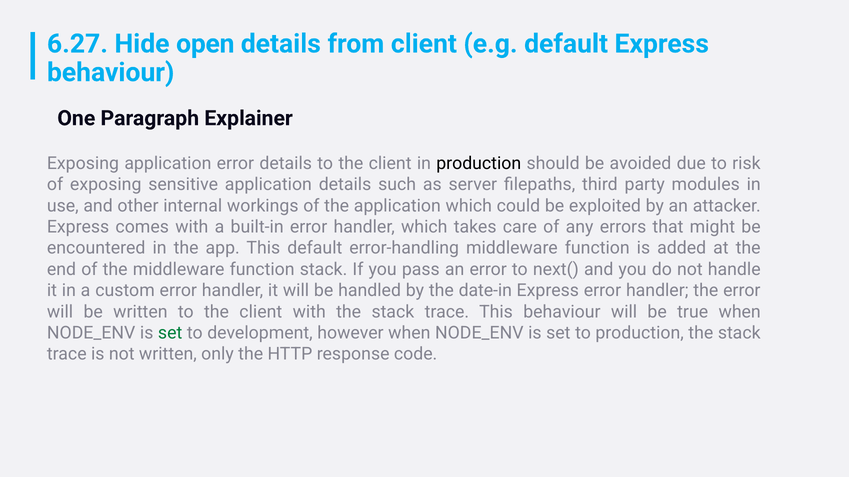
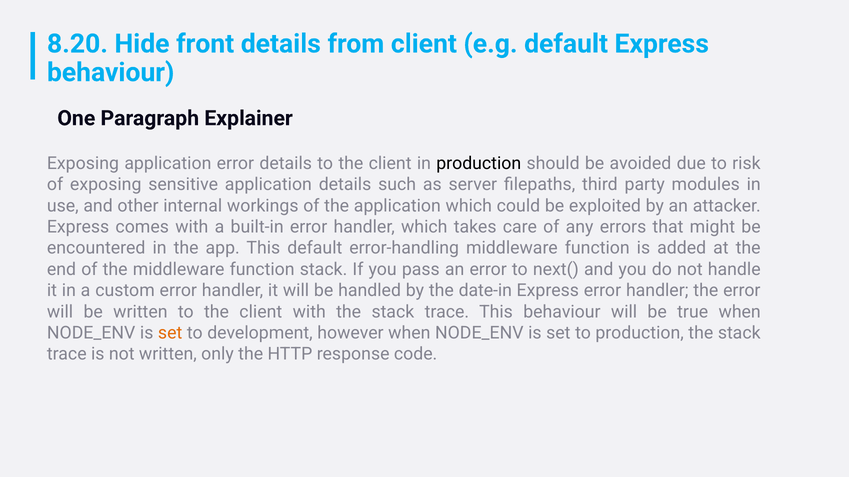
6.27: 6.27 -> 8.20 (77, 44)
open: open -> front (205, 44)
set colour: green -> orange (170, 333)
